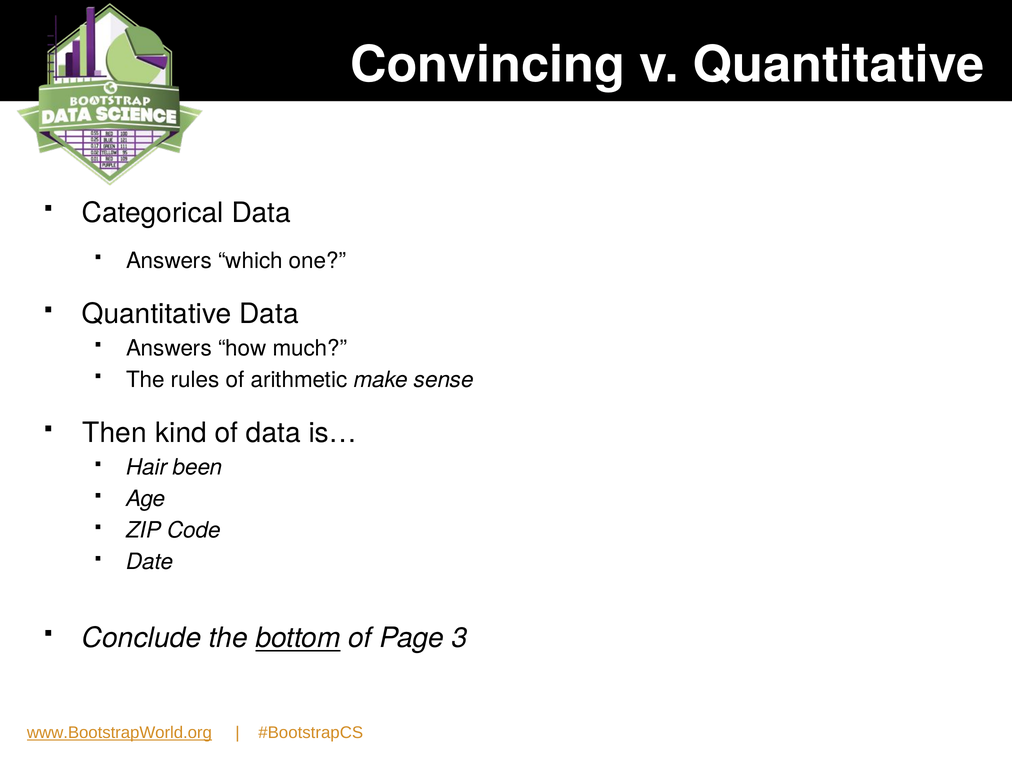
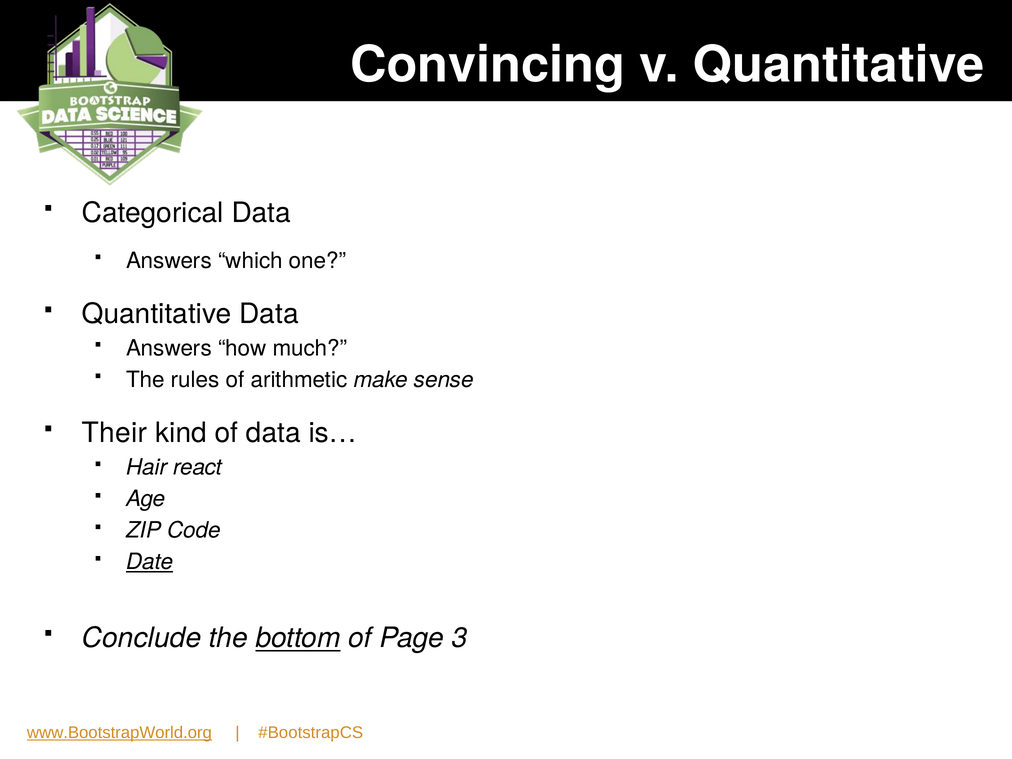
Then: Then -> Their (115, 433)
been: been -> react (198, 468)
Date underline: none -> present (150, 562)
